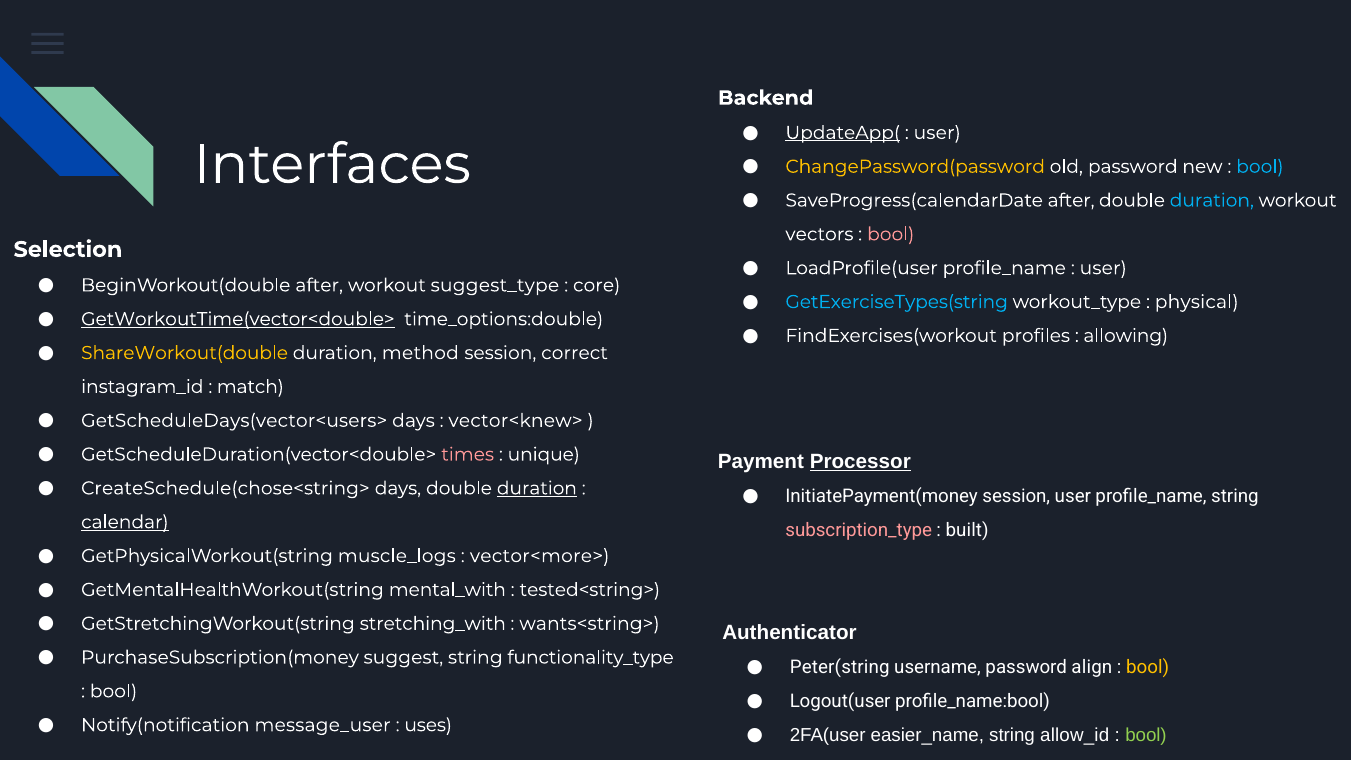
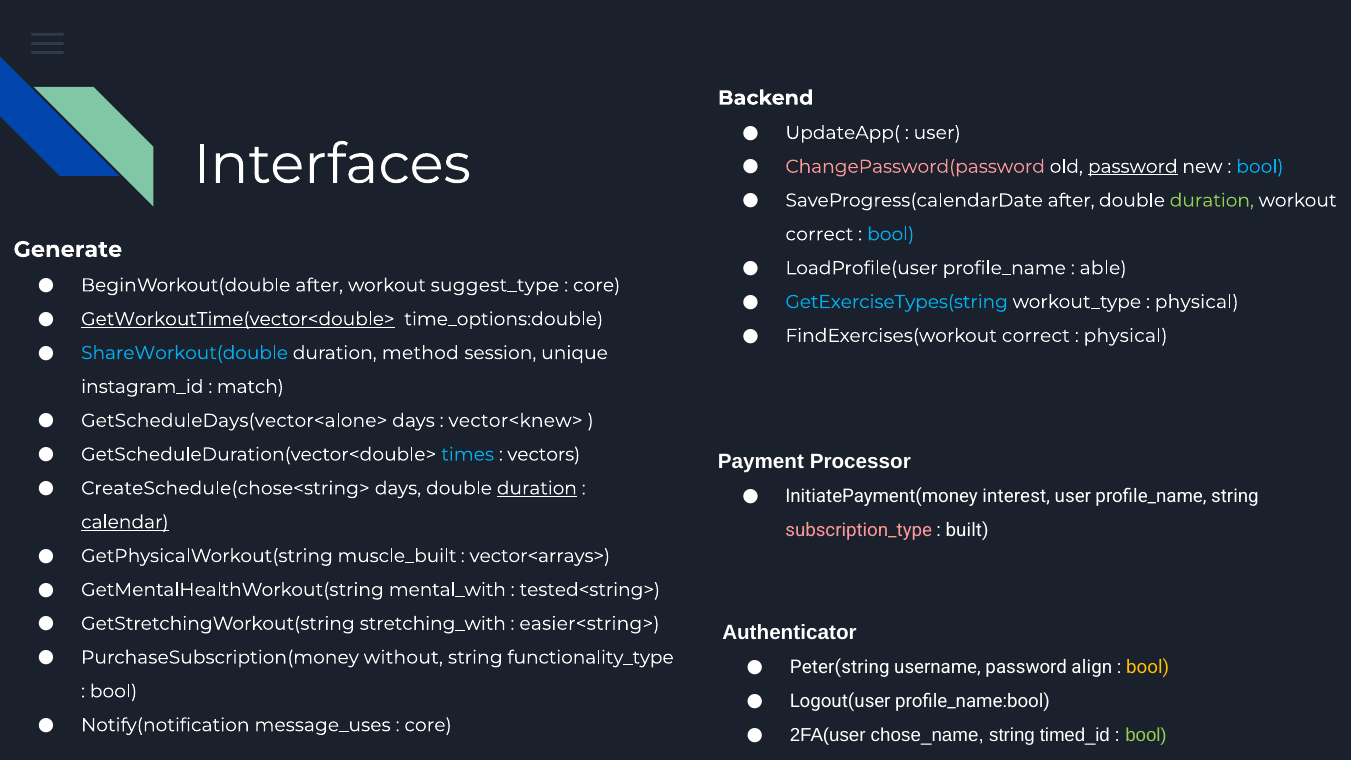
UpdateApp( underline: present -> none (843, 133)
ChangePassword(password colour: yellow -> pink (915, 167)
password underline: none -> present (1133, 167)
duration colour: light blue -> light green (1212, 200)
vectors: vectors -> correct (819, 234)
bool colour: pink -> light blue (891, 234)
Selection: Selection -> Generate (68, 249)
user: user -> able (1103, 268)
FindExercises(workout profiles: profiles -> correct (1036, 336)
allowing: allowing -> physical (1126, 336)
ShareWorkout(double colour: yellow -> light blue (185, 353)
correct: correct -> unique (575, 353)
GetScheduleDays(vector<users>: GetScheduleDays(vector<users> -> GetScheduleDays(vector<alone> (234, 421)
times colour: pink -> light blue (468, 454)
unique: unique -> vectors (544, 454)
Processor underline: present -> none (860, 462)
InitiatePayment(money session: session -> interest (1016, 497)
muscle_logs: muscle_logs -> muscle_built (397, 556)
vector<more>: vector<more> -> vector<arrays> (540, 556)
wants<string>: wants<string> -> easier<string> (589, 624)
suggest: suggest -> without (403, 657)
message_user: message_user -> message_uses (323, 725)
uses: uses -> core (428, 725)
easier_name: easier_name -> chose_name (927, 735)
allow_id: allow_id -> timed_id (1075, 735)
